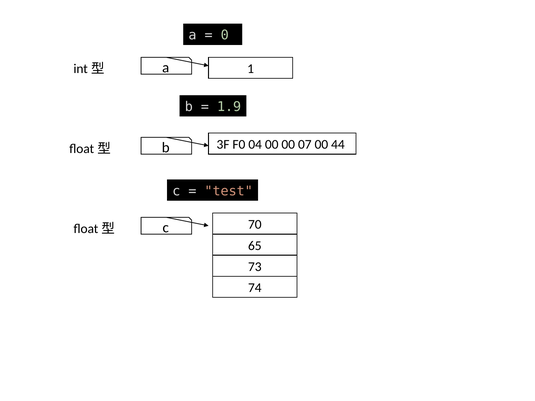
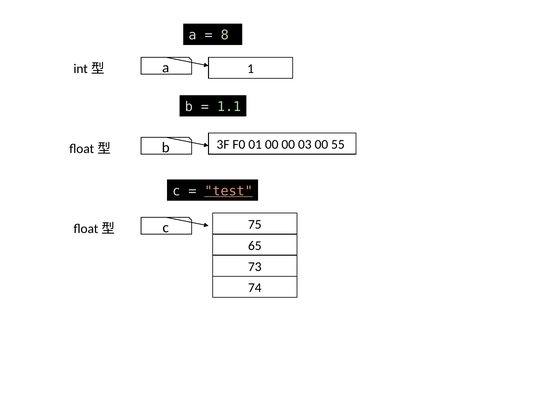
0: 0 -> 8 (225, 35)
1.9: 1.9 -> 1.1 (229, 107)
04: 04 -> 01 (255, 145)
07: 07 -> 03 (305, 145)
44: 44 -> 55 (338, 145)
test underline: none -> present (229, 191)
70: 70 -> 75 (255, 225)
